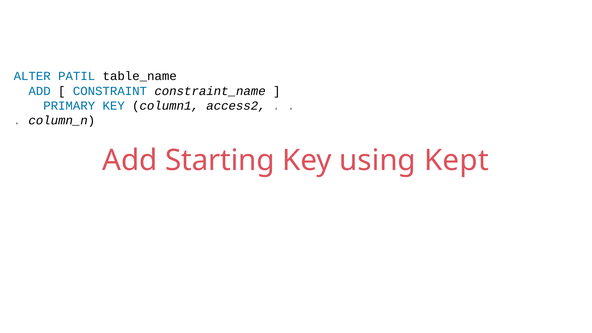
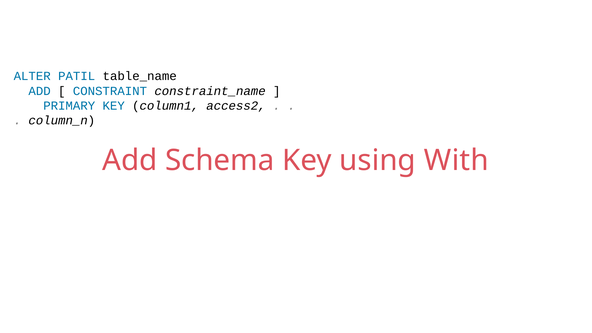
Starting: Starting -> Schema (220, 161)
Kept: Kept -> With (456, 161)
